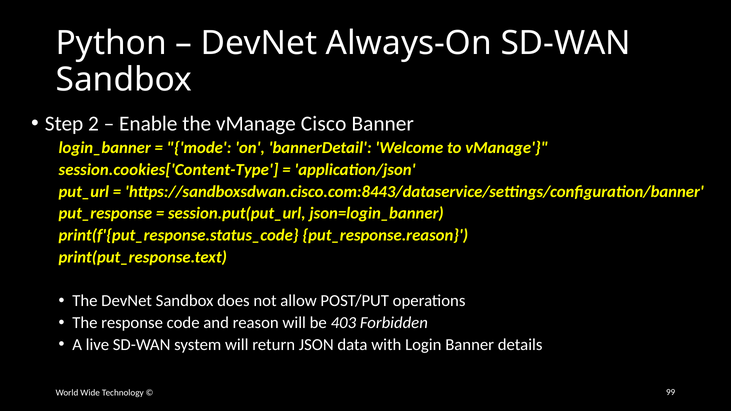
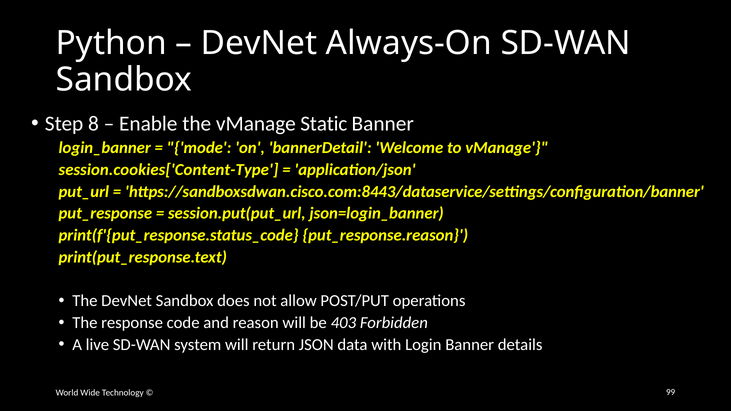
2: 2 -> 8 (93, 124)
Cisco: Cisco -> Static (324, 124)
